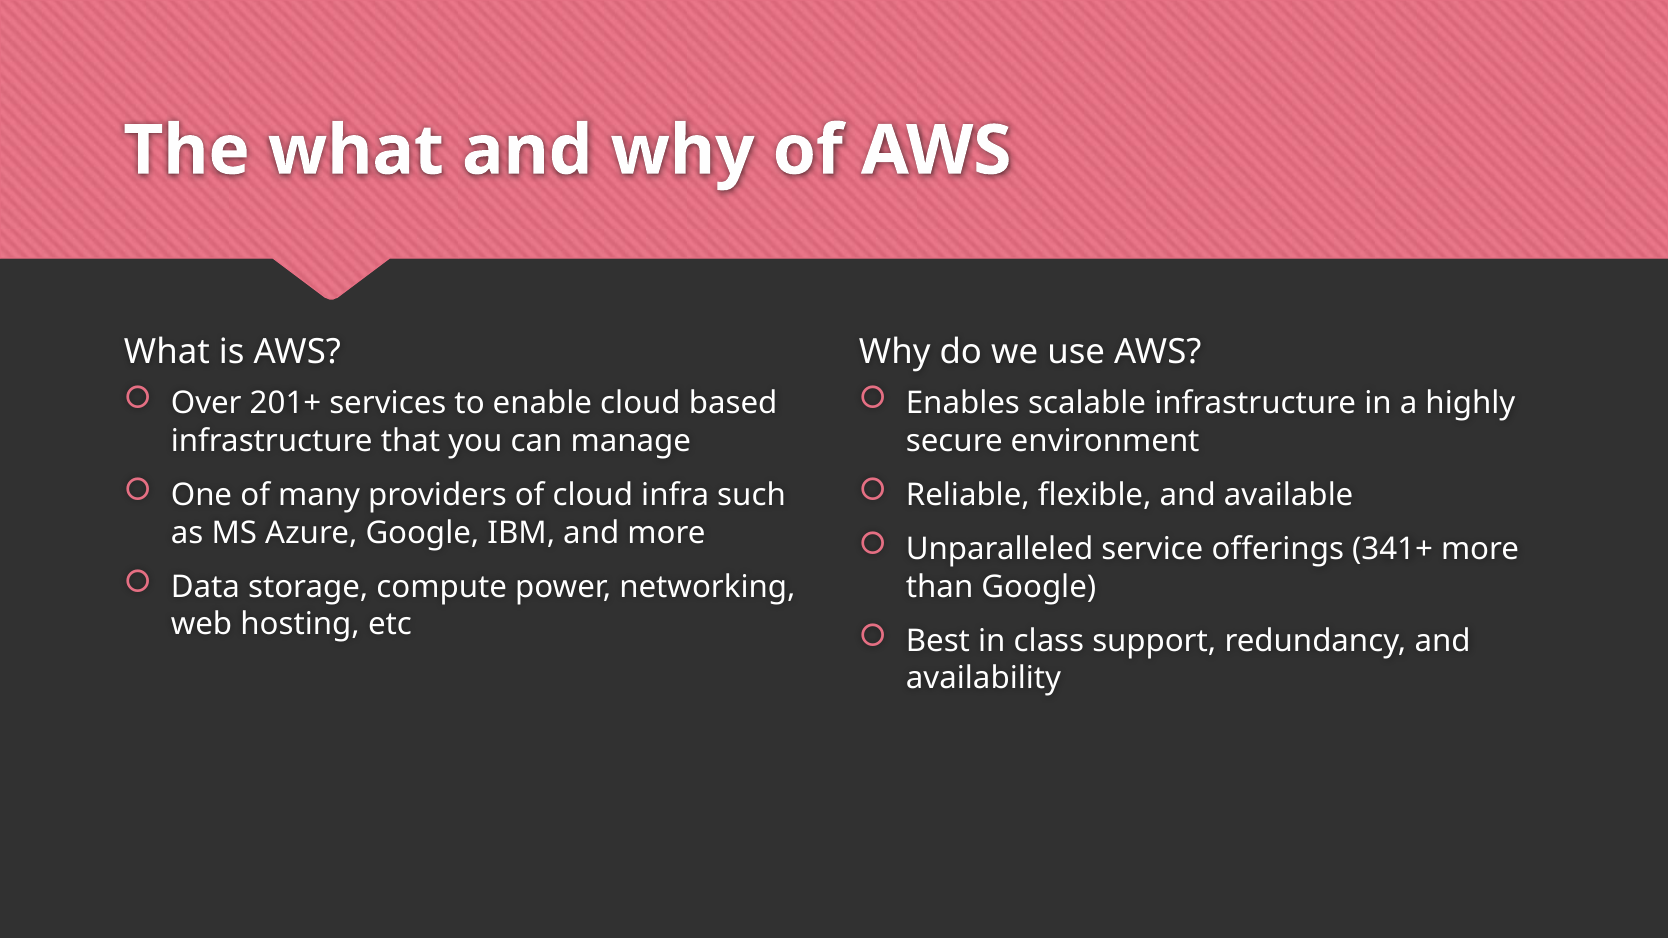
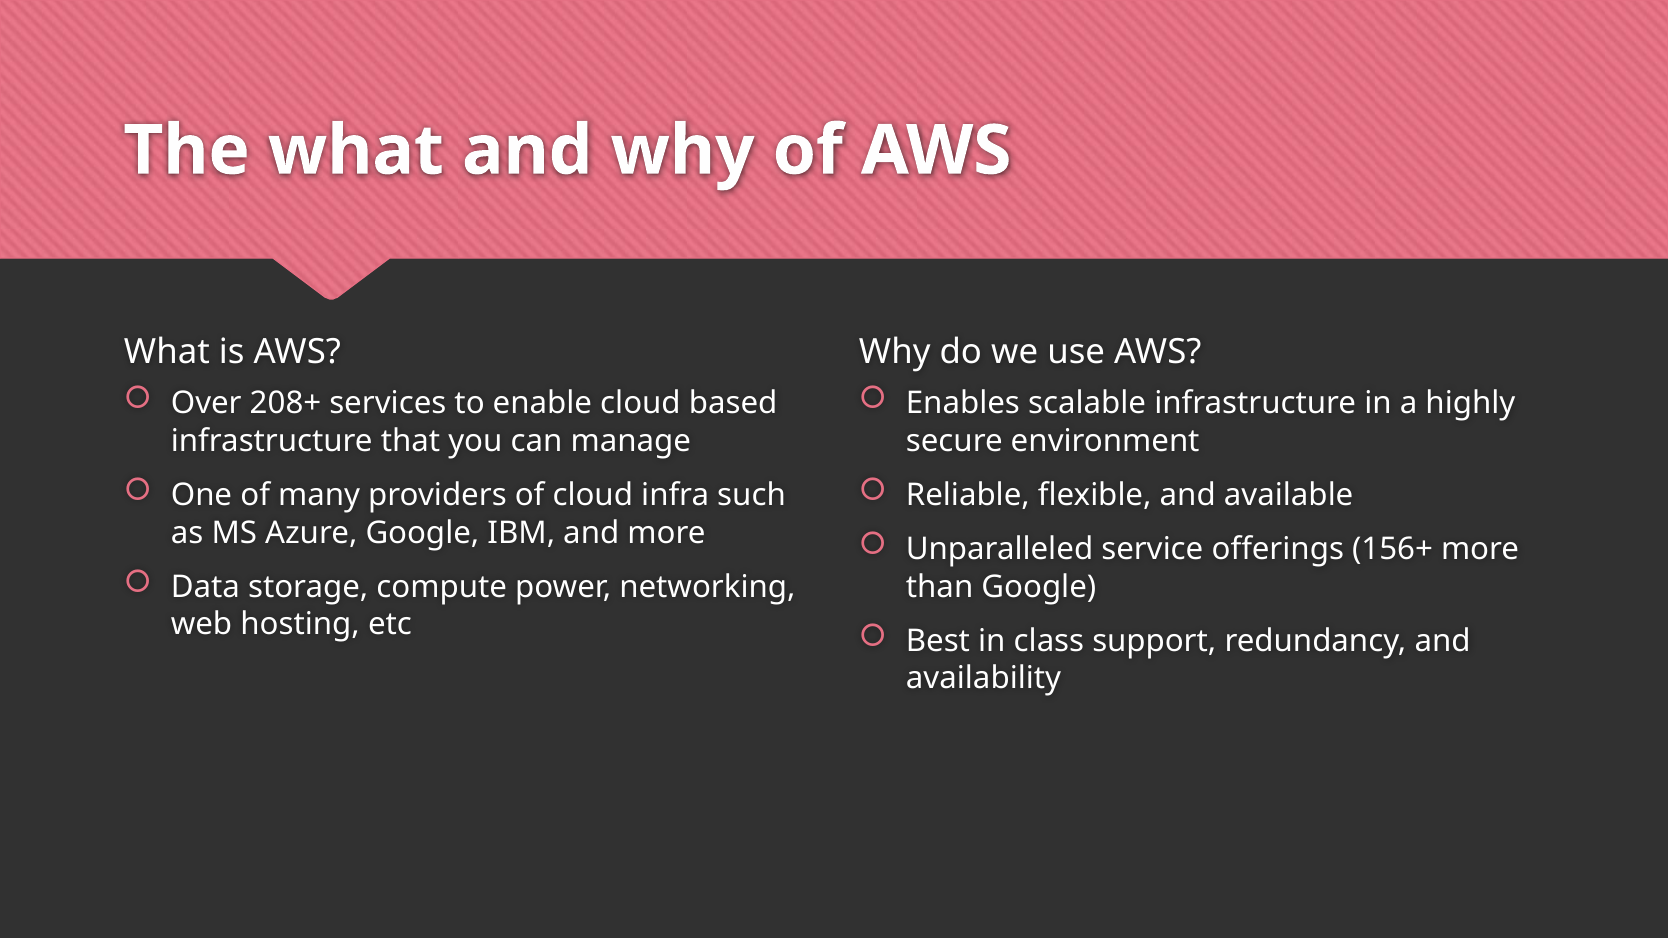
201+: 201+ -> 208+ (286, 404)
341+: 341+ -> 156+ (1393, 550)
